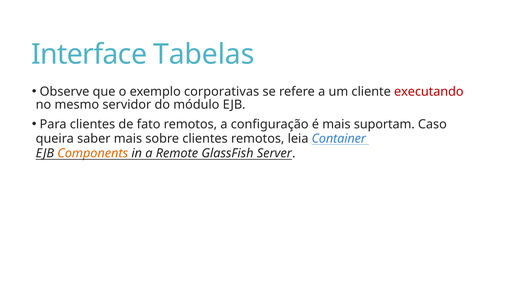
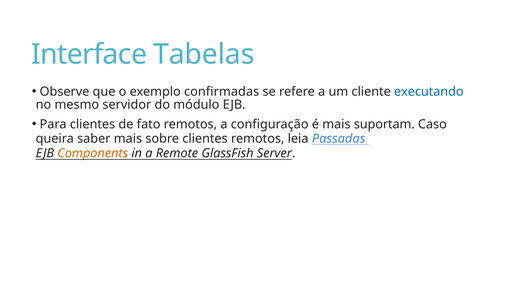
corporativas: corporativas -> confirmadas (222, 92)
executando colour: red -> blue (429, 92)
Container: Container -> Passadas (339, 139)
